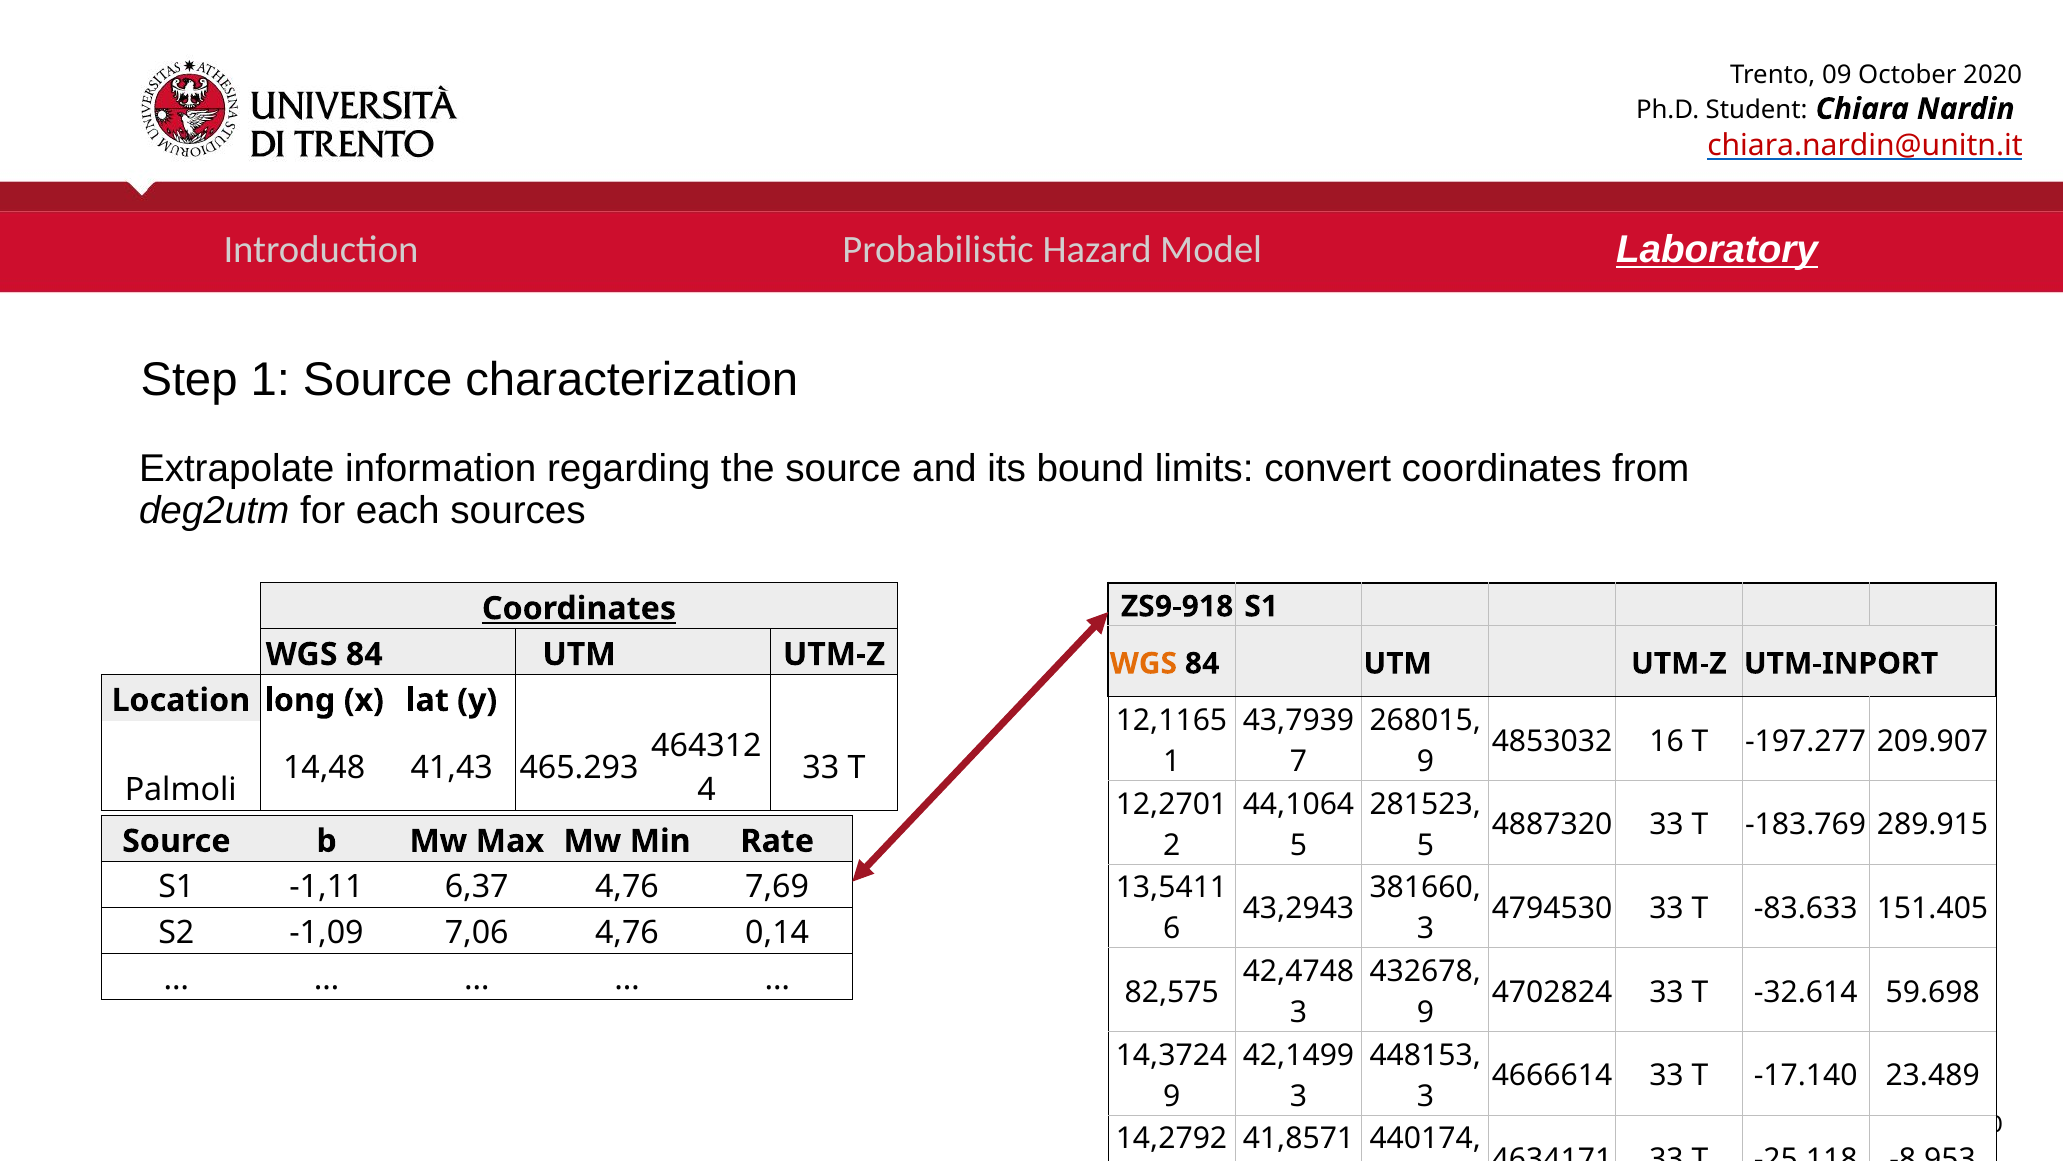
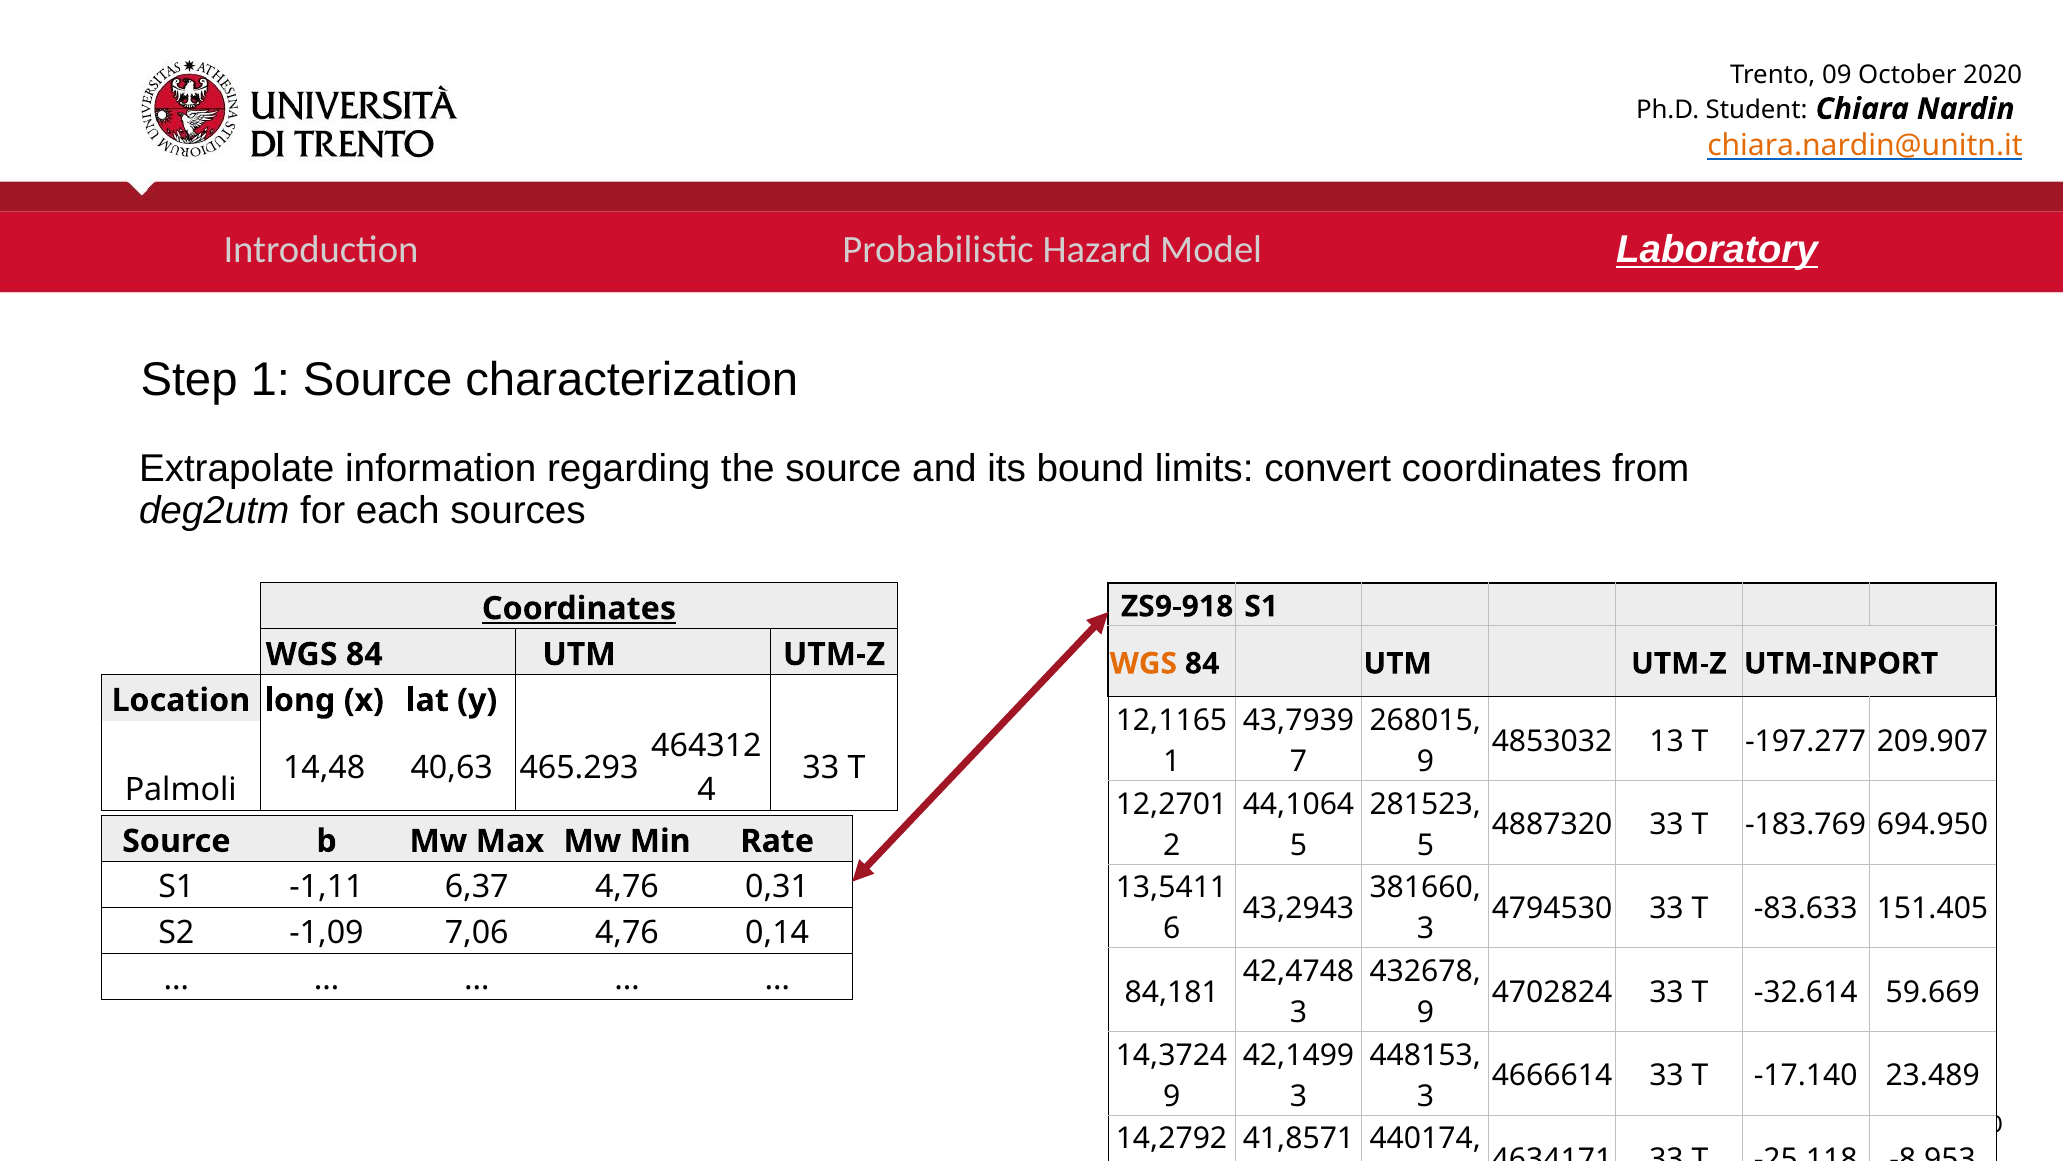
chiara.nardin@unitn.it colour: red -> orange (1865, 145)
16: 16 -> 13 (1667, 741)
41,43: 41,43 -> 40,63 (452, 768)
289.915: 289.915 -> 694.950 (1933, 824)
7,69: 7,69 -> 0,31 (777, 887)
82,575: 82,575 -> 84,181 (1172, 992)
59.698: 59.698 -> 59.669 (1933, 992)
